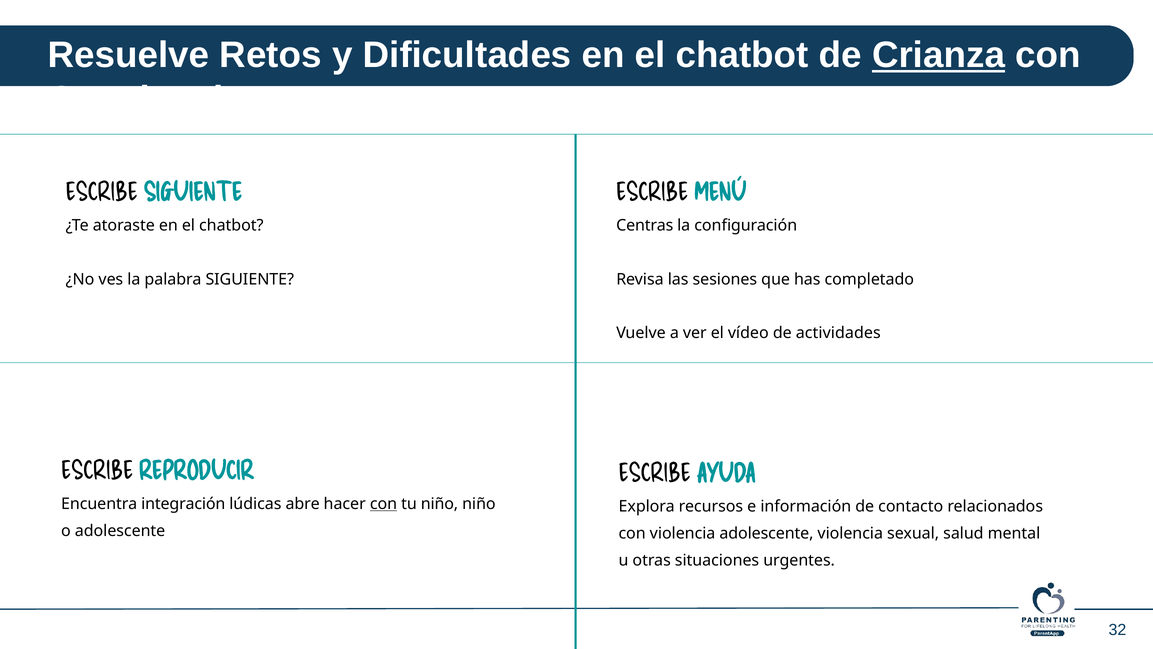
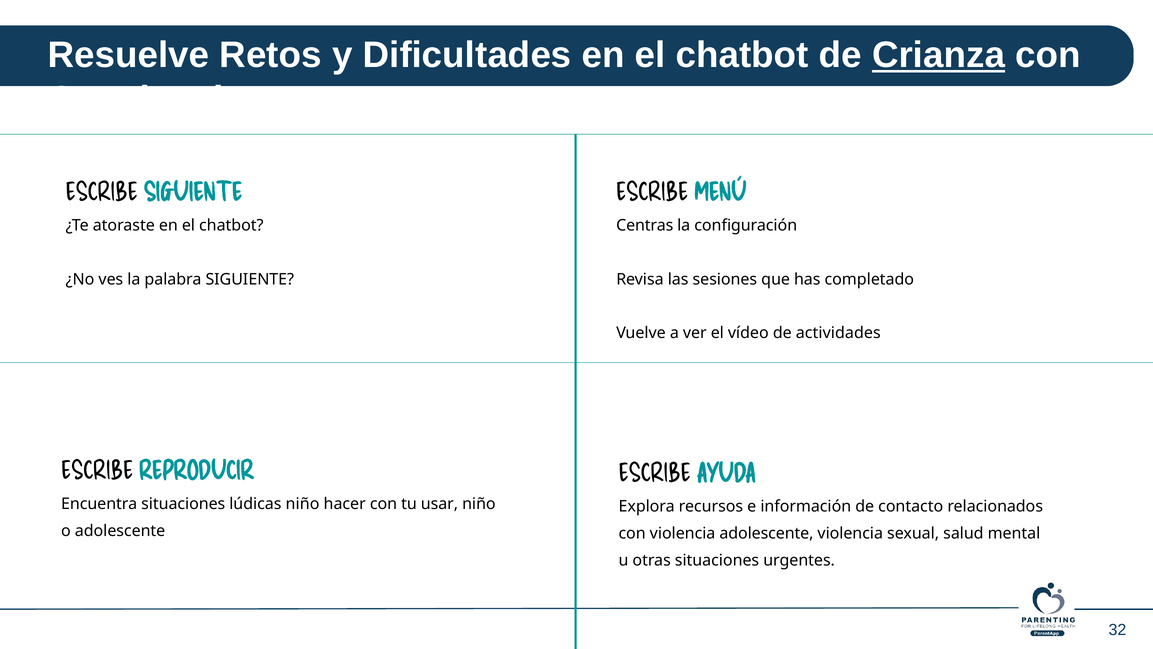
Encuentra integración: integración -> situaciones (183, 504)
lúdicas abre: abre -> niño (303, 504)
con underline: present -> none (384, 504)
tu niño: niño -> usar (439, 504)
